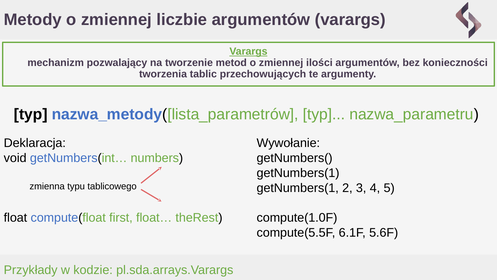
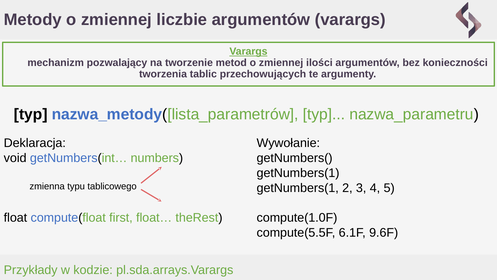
5.6F: 5.6F -> 9.6F (384, 232)
